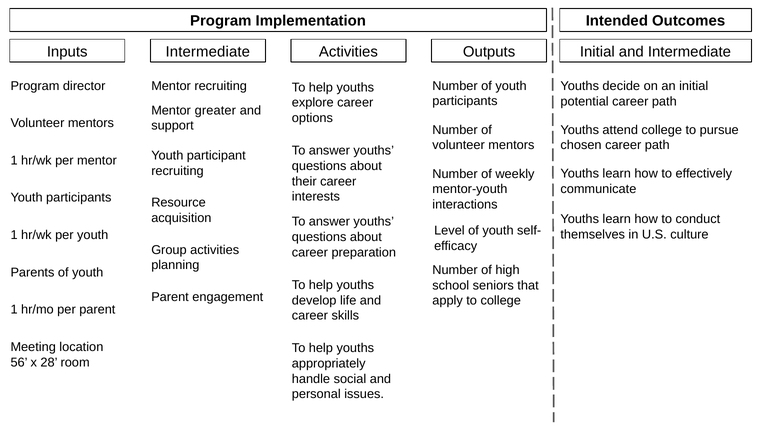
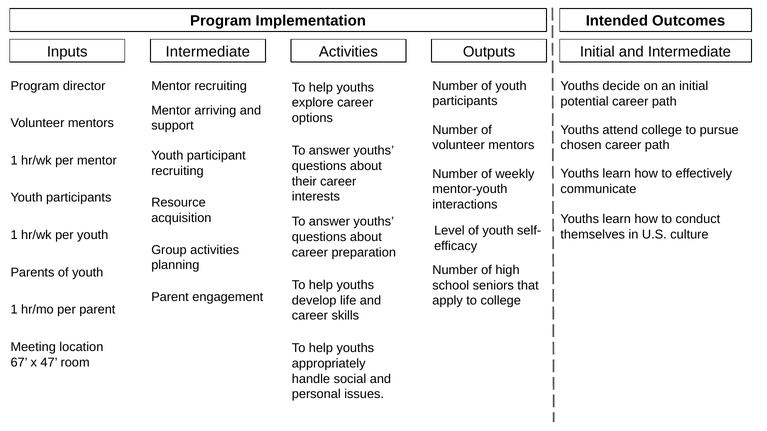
greater: greater -> arriving (215, 110)
56: 56 -> 67 (19, 363)
28: 28 -> 47 (49, 363)
